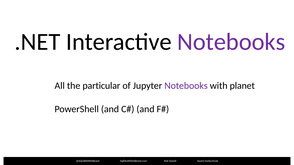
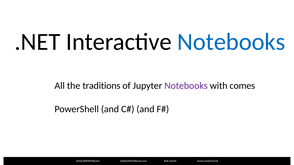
Notebooks colour: purple -> blue (231, 42)
particular: particular -> traditions (101, 86)
planet: planet -> comes (242, 86)
